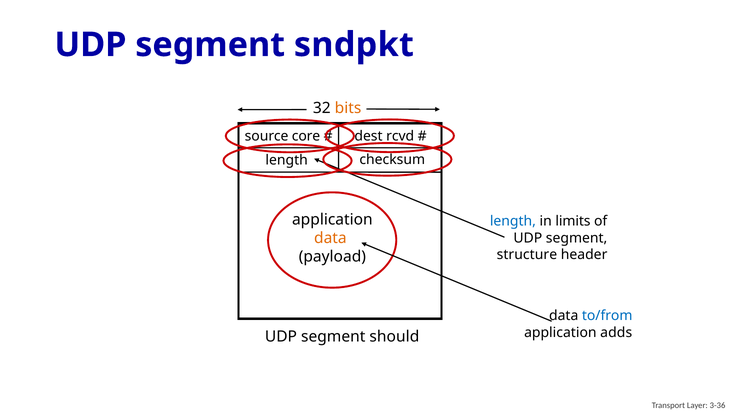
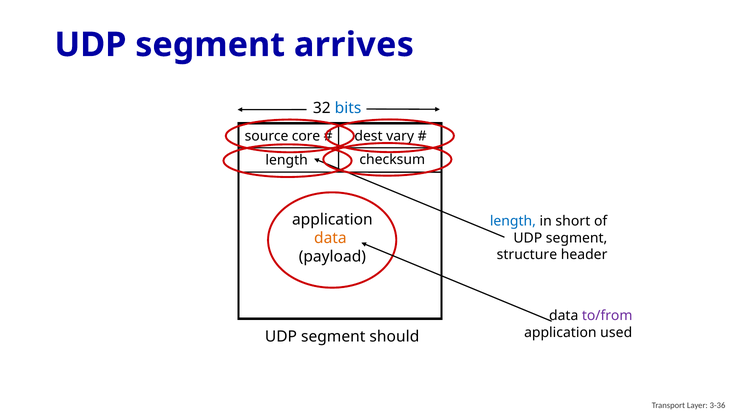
sndpkt: sndpkt -> arrives (354, 45)
bits colour: orange -> blue (348, 108)
rcvd: rcvd -> vary (400, 136)
limits: limits -> short (573, 221)
to/from colour: blue -> purple (607, 316)
adds: adds -> used (616, 333)
